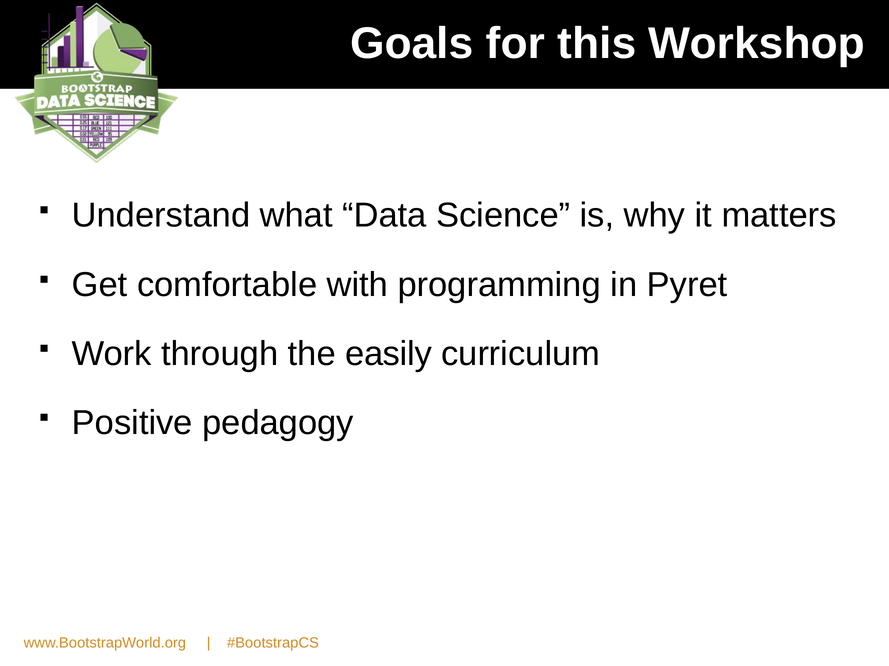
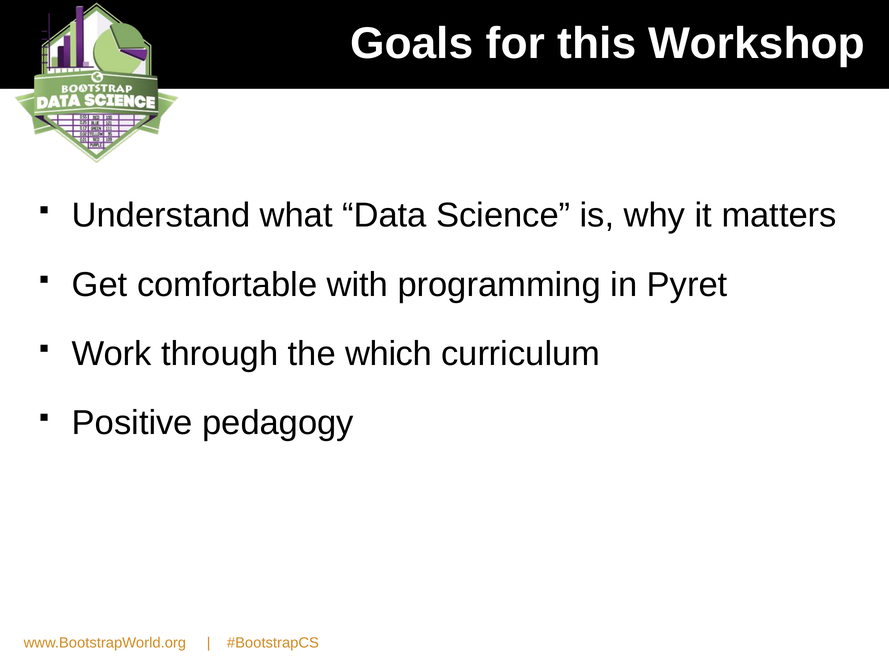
easily: easily -> which (389, 354)
